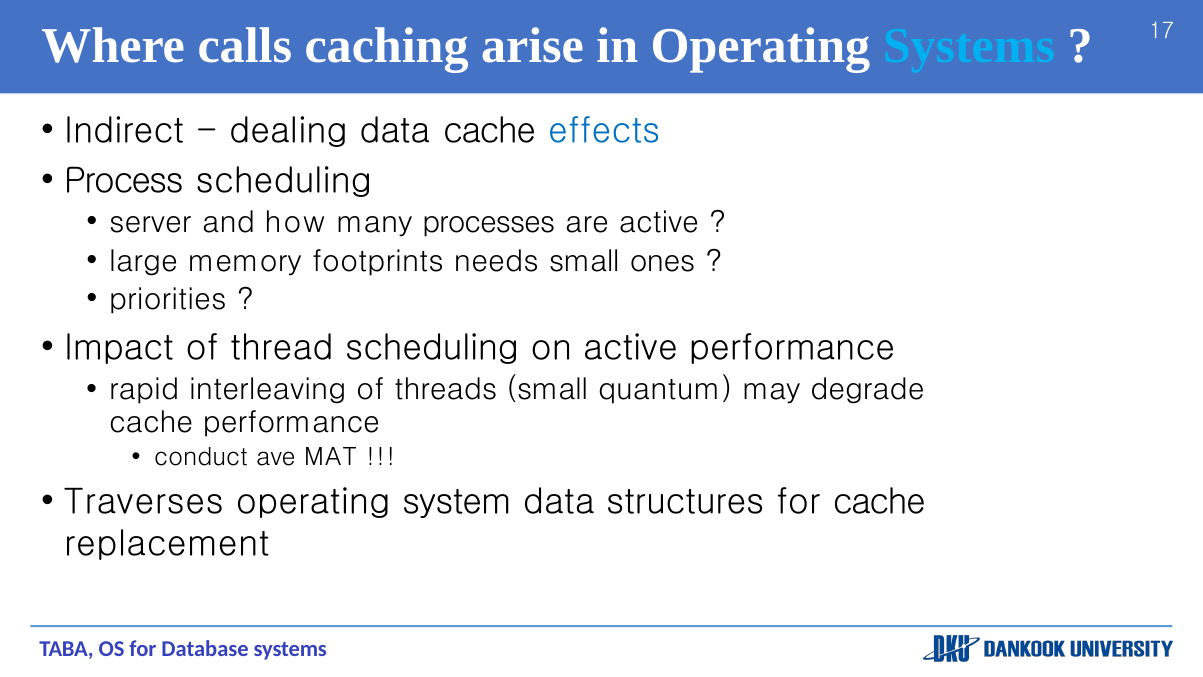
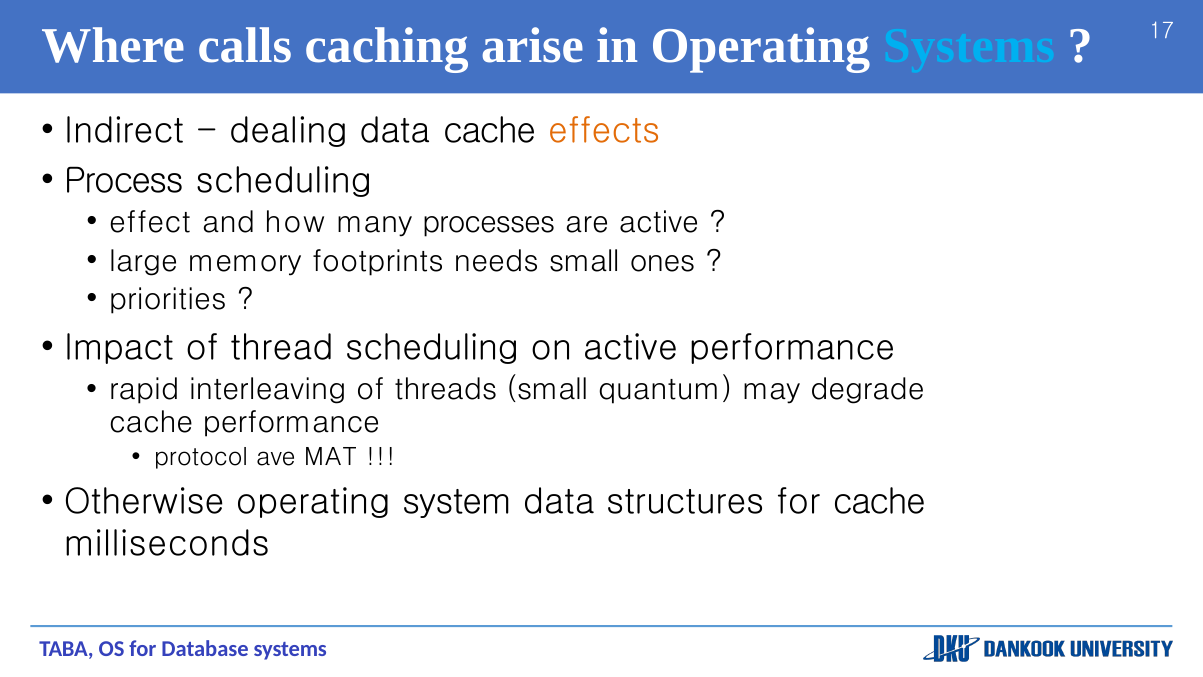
effects colour: blue -> orange (604, 131)
server: server -> effect (150, 223)
conduct: conduct -> protocol (201, 457)
Traverses: Traverses -> Otherwise (144, 502)
replacement: replacement -> milliseconds (167, 544)
